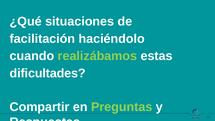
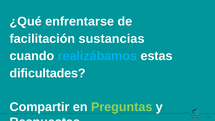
situaciones: situaciones -> enfrentarse (80, 21)
haciéndolo: haciéndolo -> sustancias (112, 39)
realizábamos colour: light green -> light blue (97, 56)
